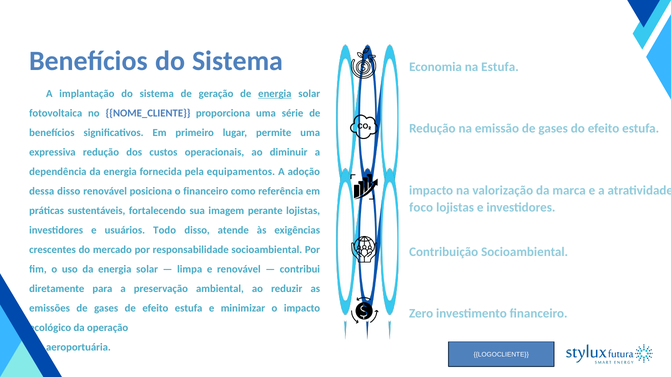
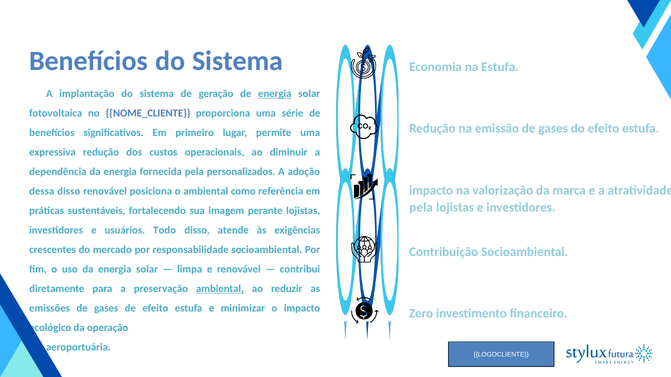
equipamentos: equipamentos -> personalizados (241, 172)
o financeiro: financeiro -> ambiental (206, 192)
foco: foco -> pela (421, 208)
ambiental underline: none -> present (220, 289)
